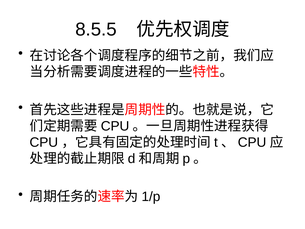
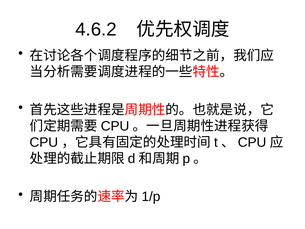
8.5.5: 8.5.5 -> 4.6.2 (96, 30)
